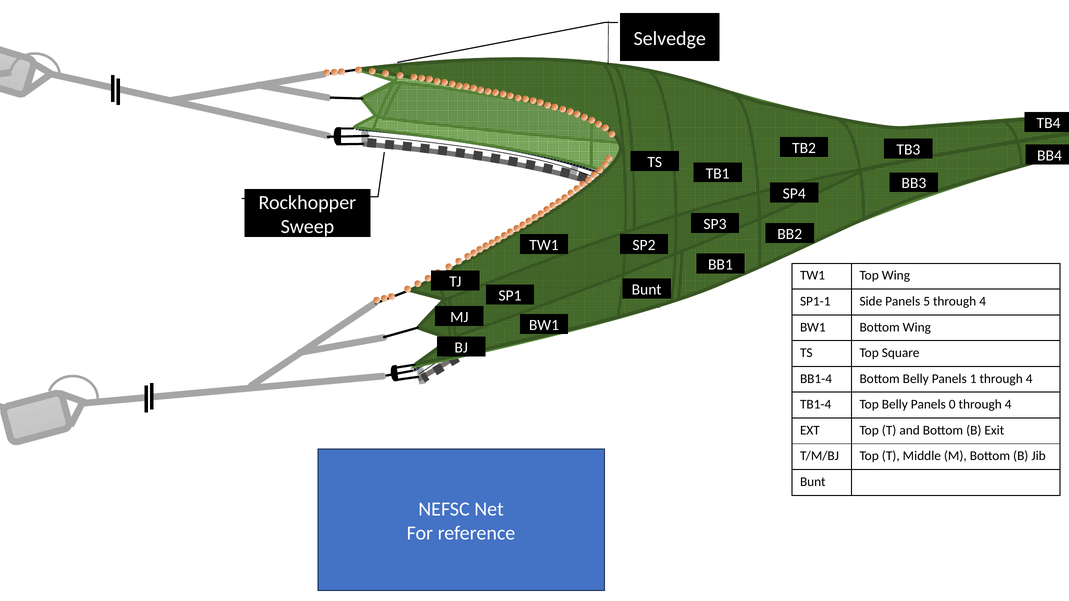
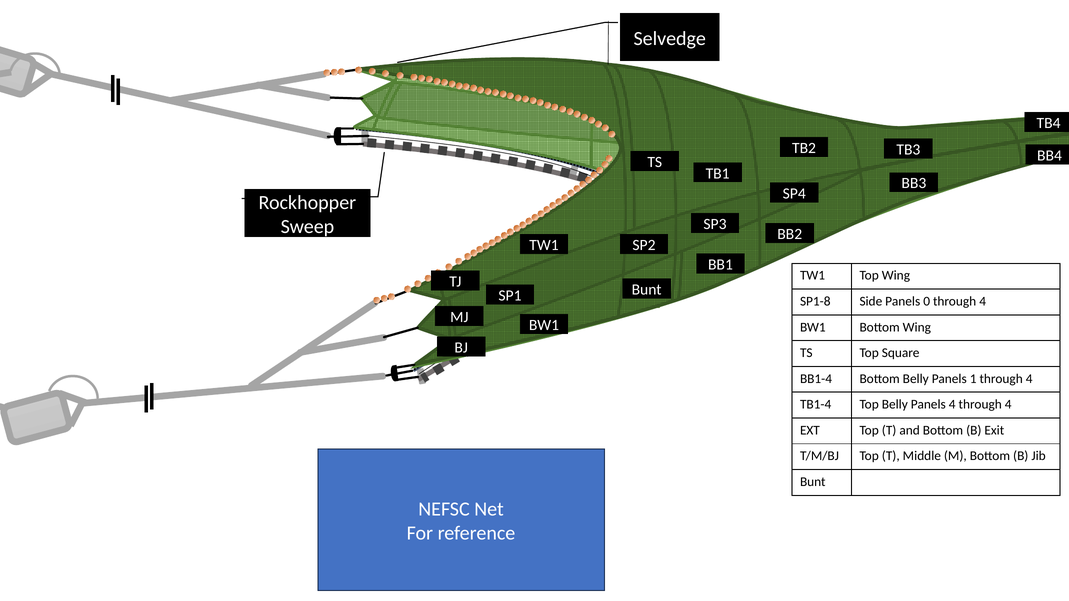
SP1-1: SP1-1 -> SP1-8 (815, 302)
5: 5 -> 0 (927, 302)
Panels 0: 0 -> 4 (952, 405)
